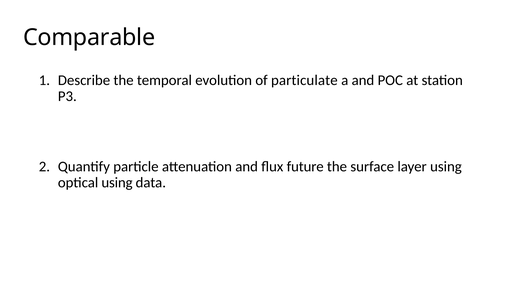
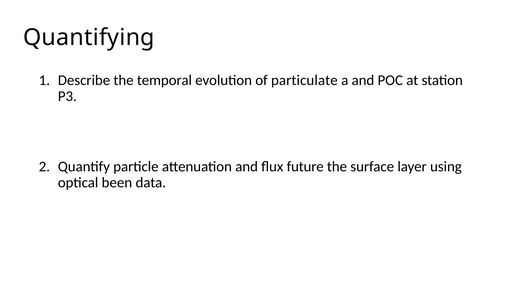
Comparable: Comparable -> Quantifying (89, 38)
optical using: using -> been (117, 183)
